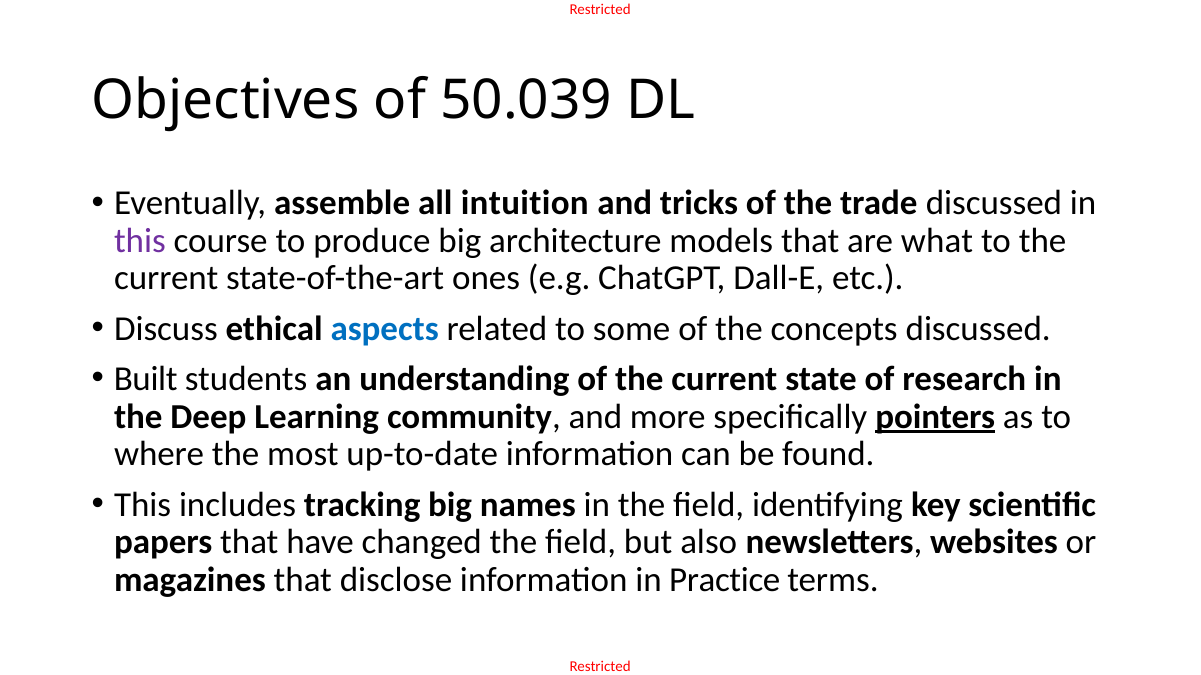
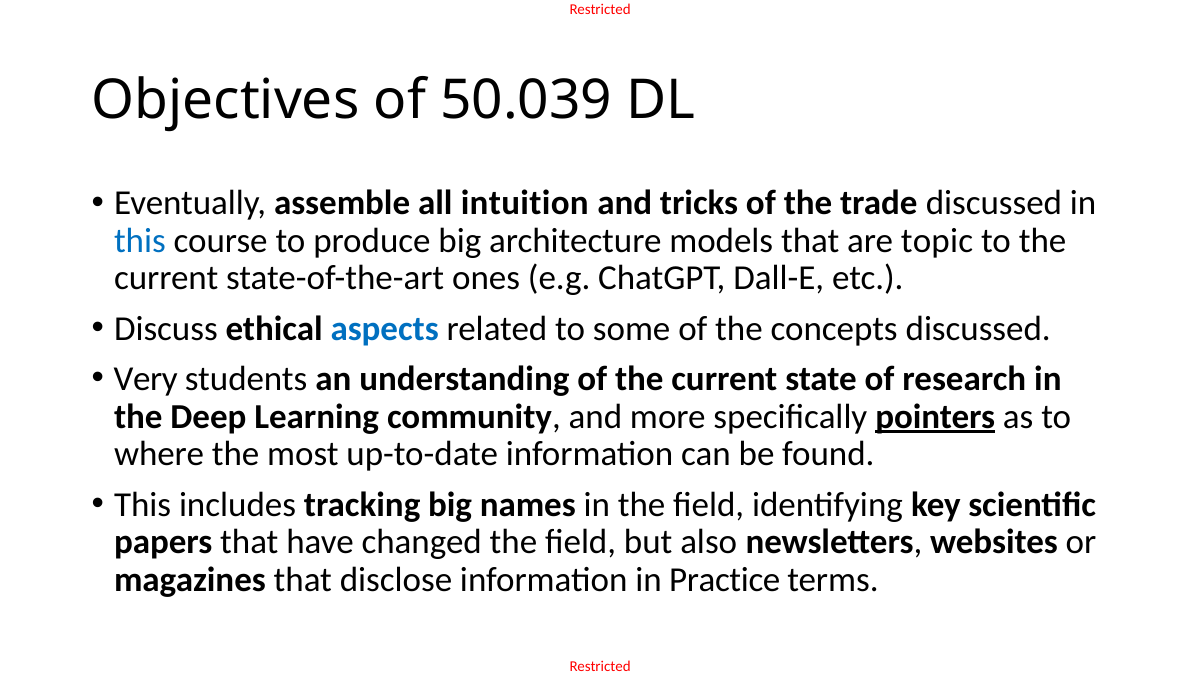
this colour: purple -> blue (140, 241)
what: what -> topic (937, 241)
Built: Built -> Very (146, 379)
